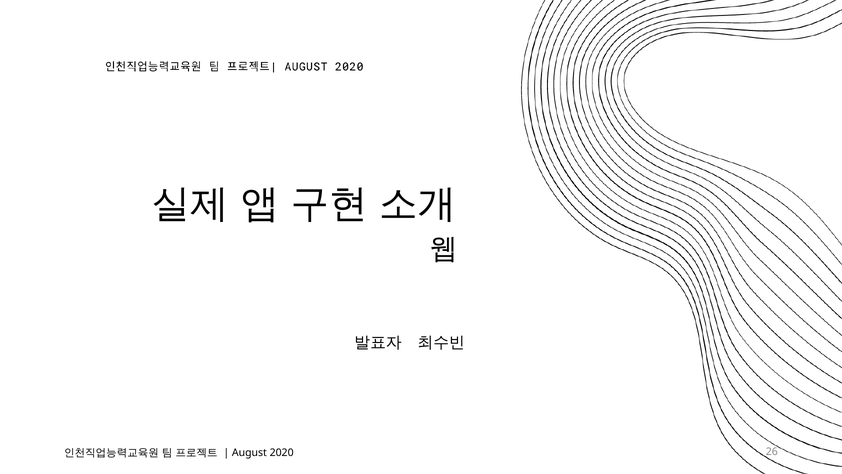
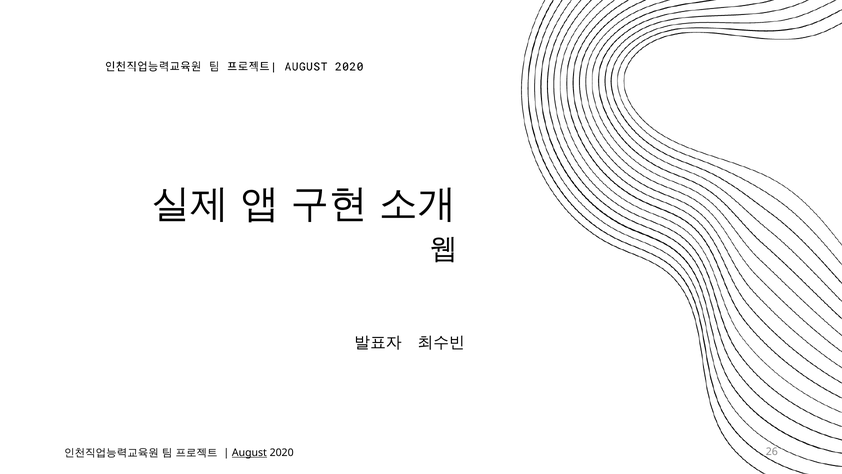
August underline: none -> present (249, 452)
